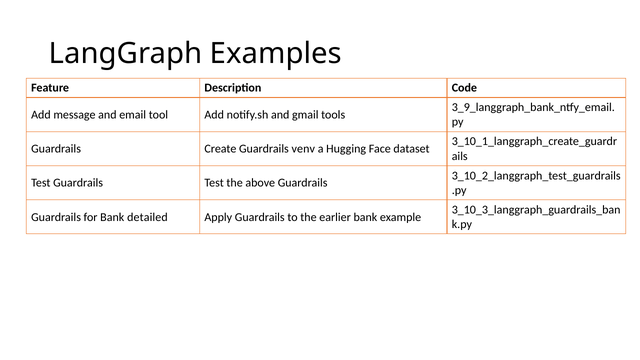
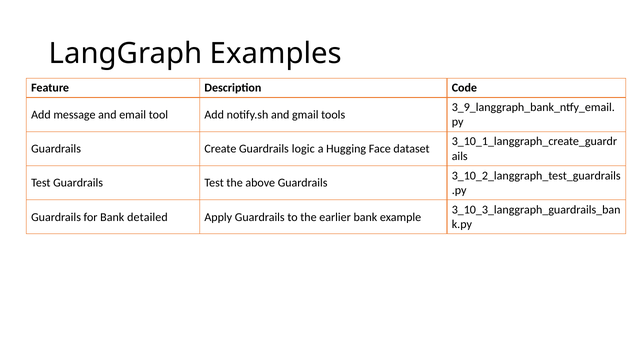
venv: venv -> logic (303, 149)
